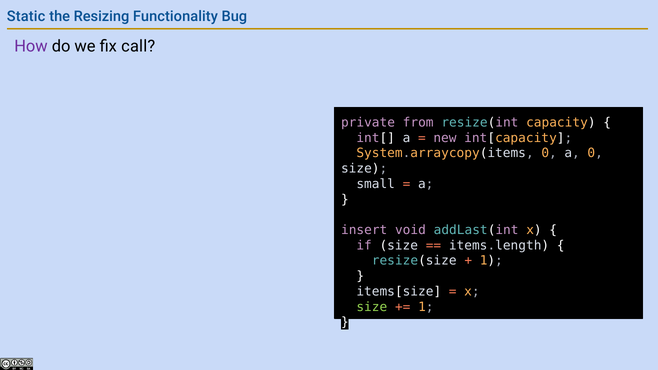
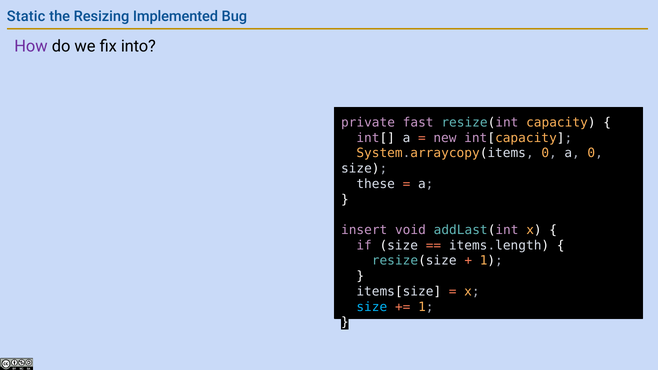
Functionality: Functionality -> Implemented (175, 16)
call: call -> into (138, 47)
from: from -> fast (418, 123)
small: small -> these (376, 184)
size colour: light green -> light blue (372, 307)
